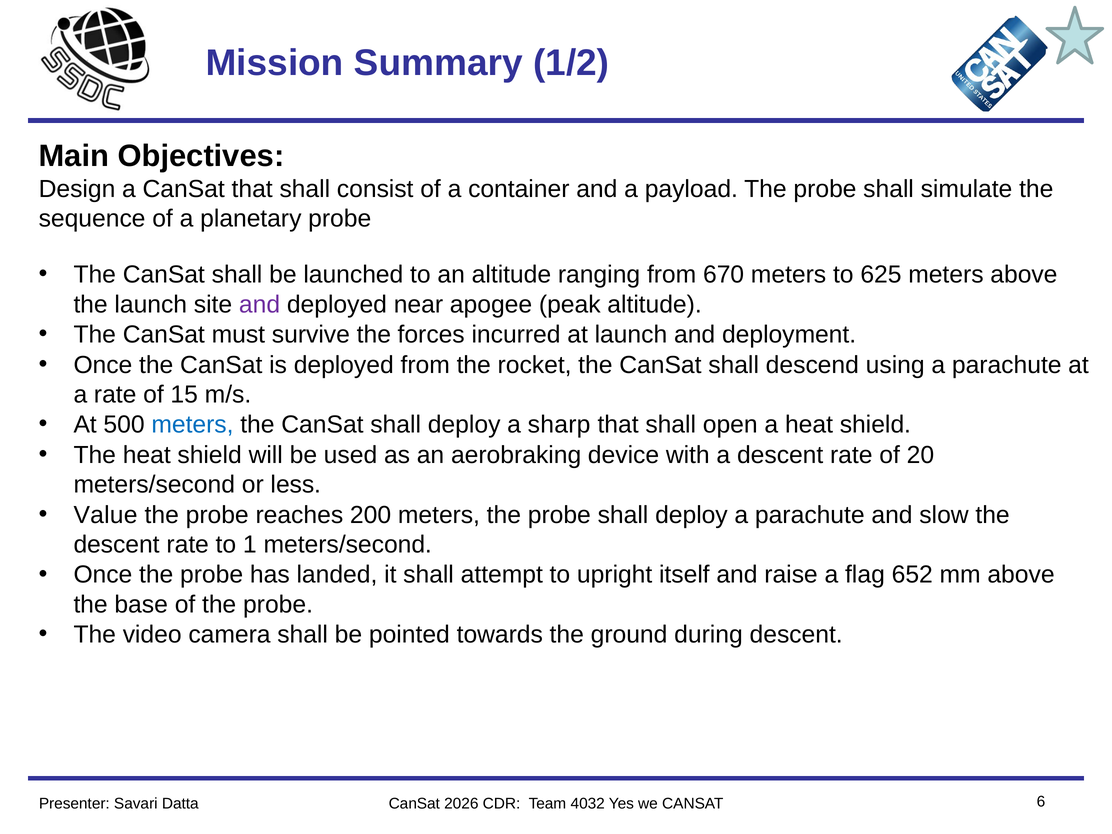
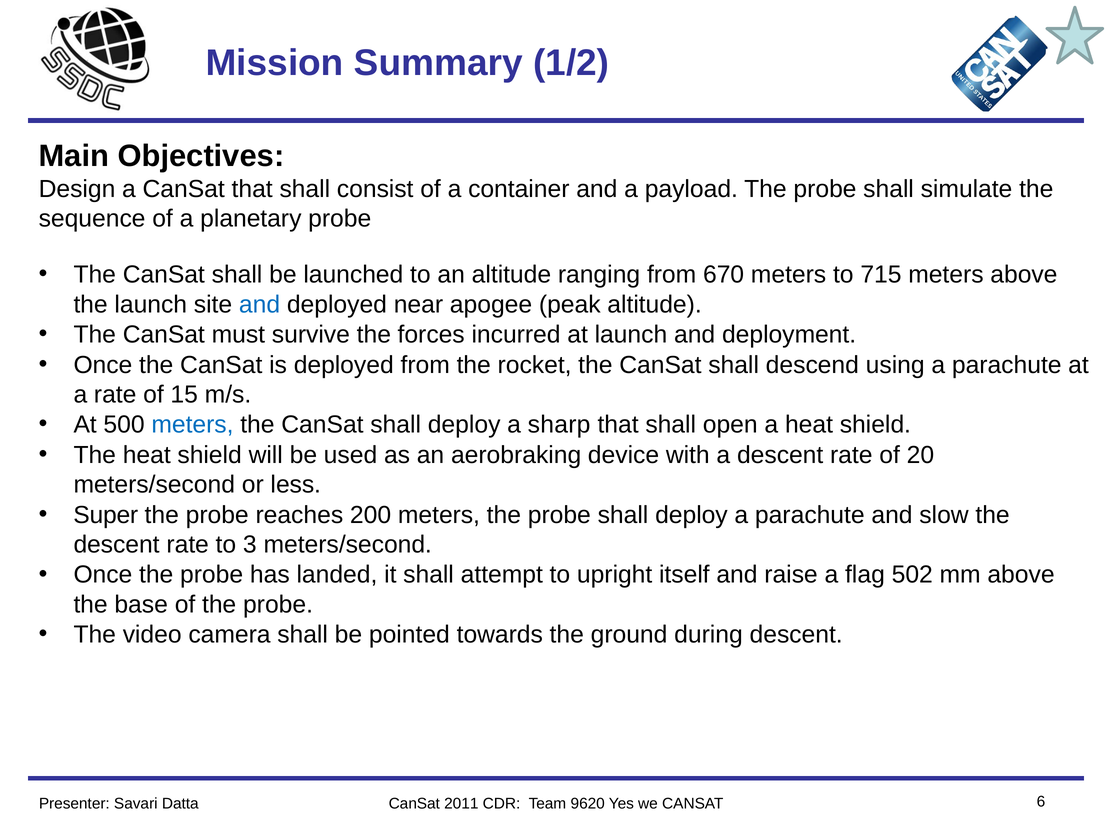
625: 625 -> 715 (881, 275)
and colour: purple -> blue (260, 304)
Value: Value -> Super (106, 515)
1: 1 -> 3 (250, 545)
652: 652 -> 502 (912, 575)
2026: 2026 -> 2011 (461, 804)
4032: 4032 -> 9620 (588, 804)
